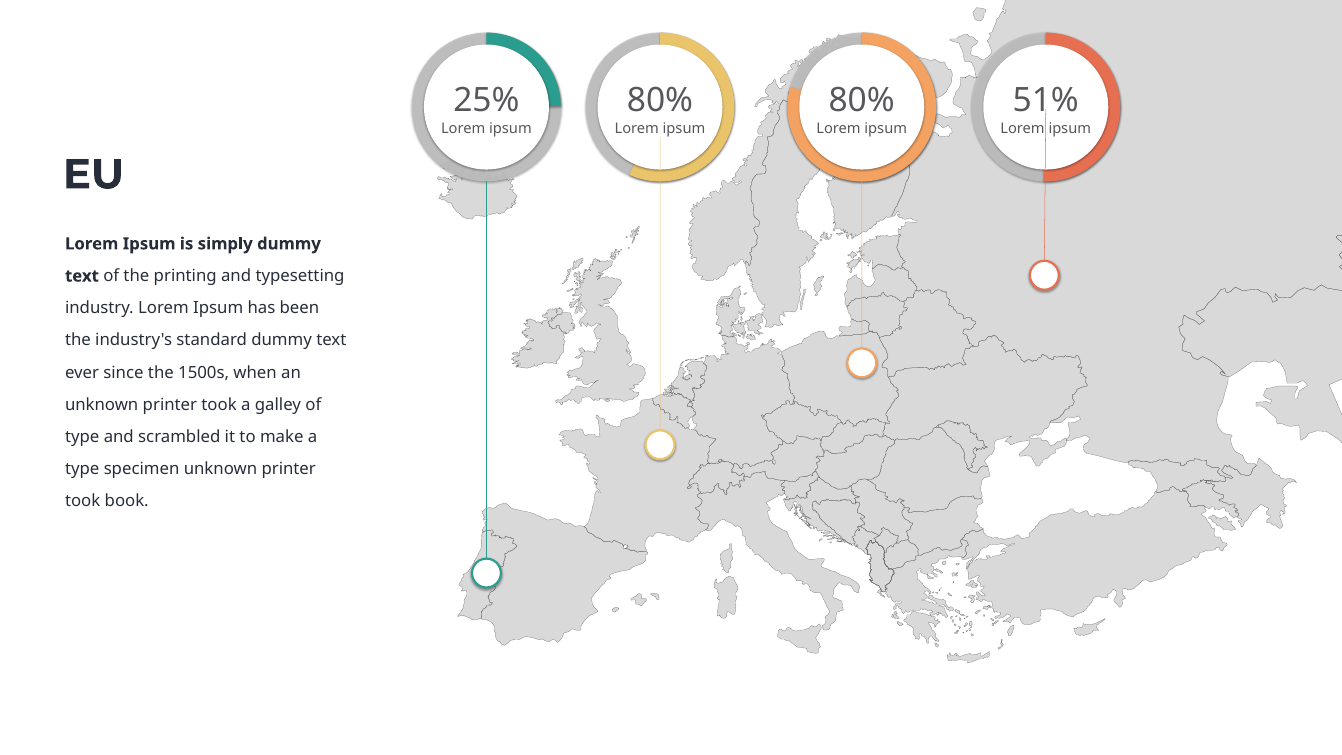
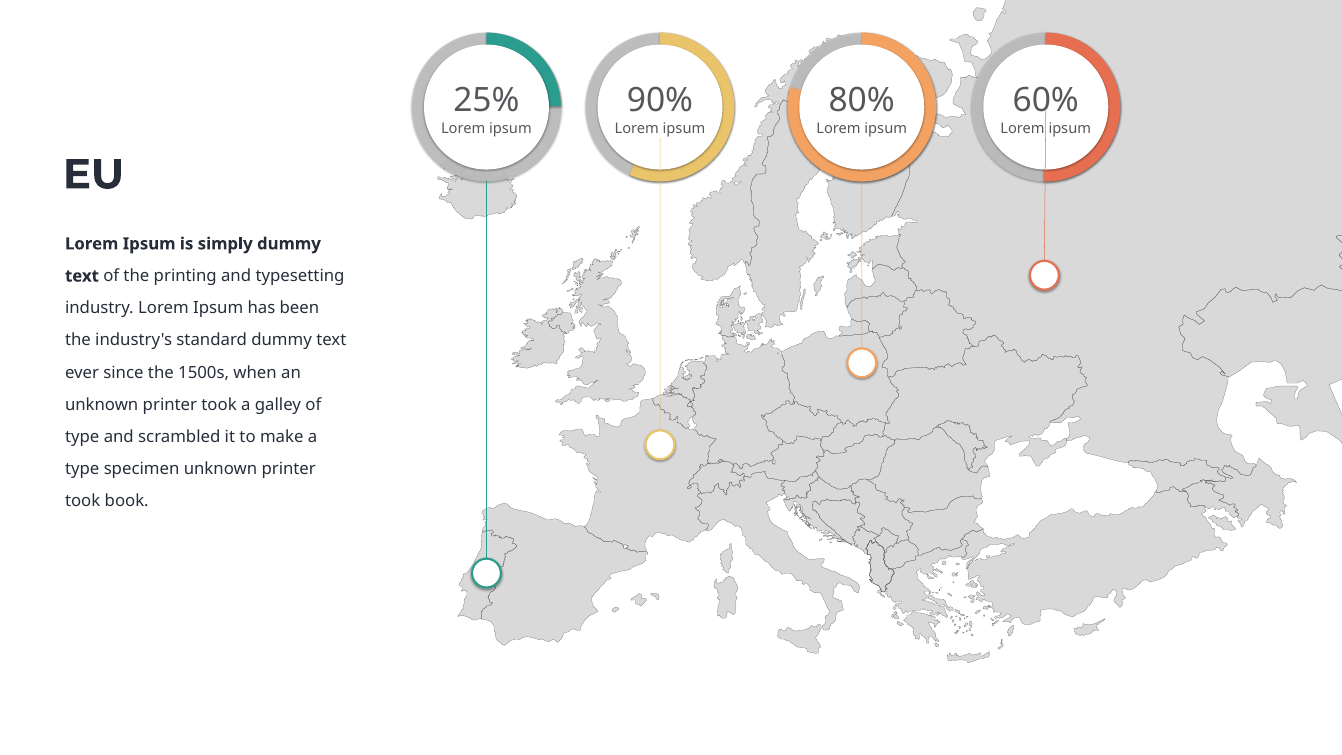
80%: 80% -> 90% (660, 101)
51%: 51% -> 60% (1046, 101)
